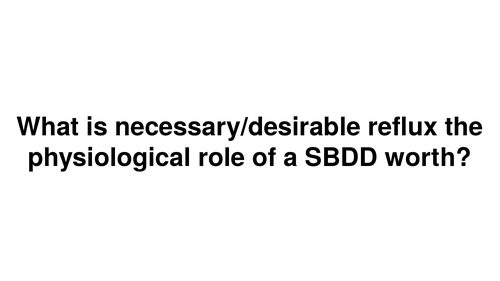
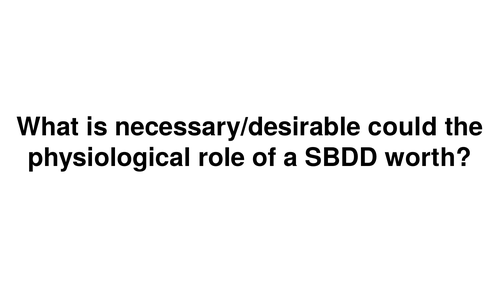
reflux: reflux -> could (403, 127)
